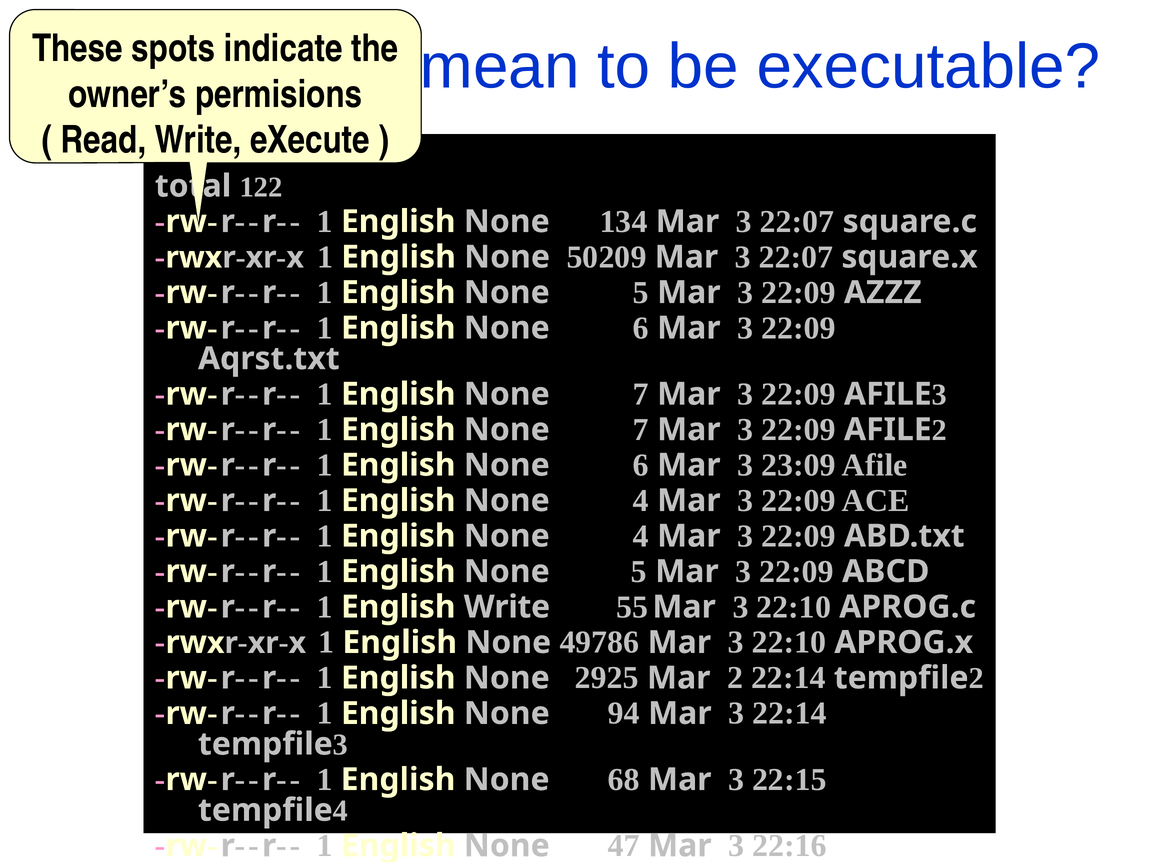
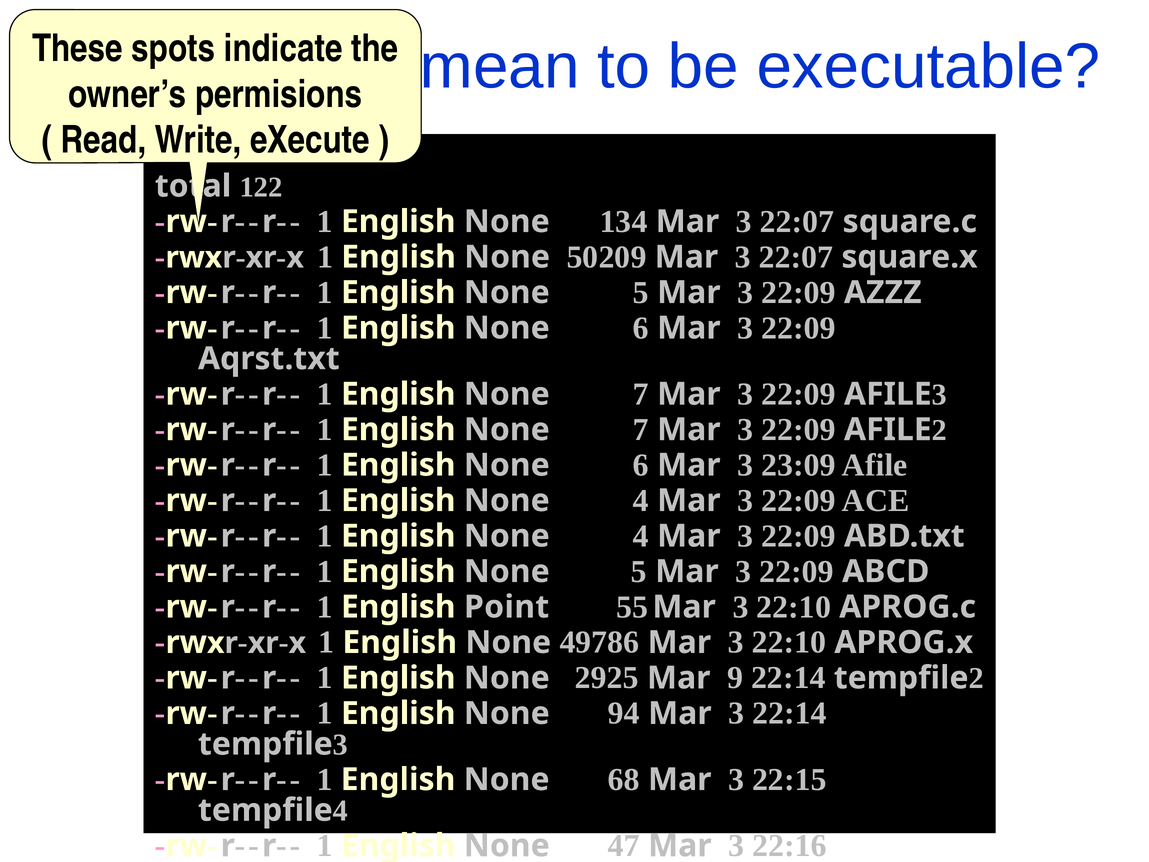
English Write: Write -> Point (507, 607)
Mar 2: 2 -> 9 (735, 678)
